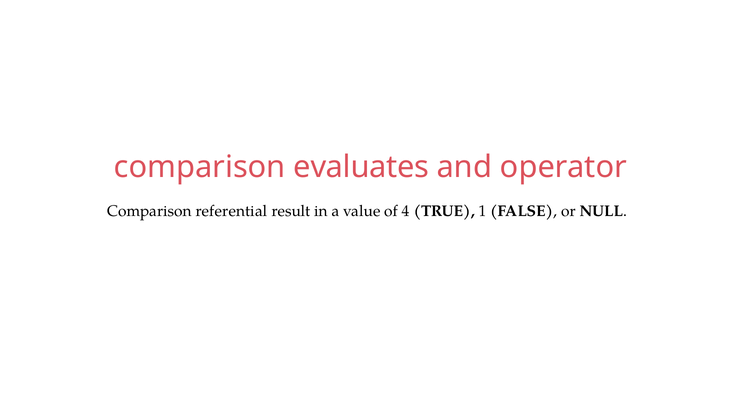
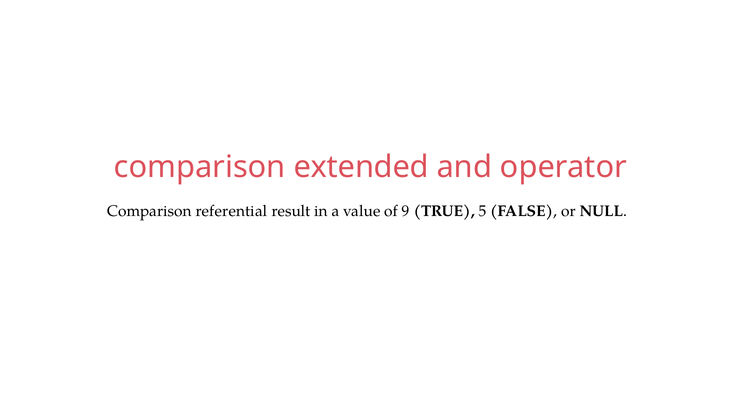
evaluates: evaluates -> extended (361, 167)
4: 4 -> 9 (406, 211)
1: 1 -> 5 (483, 211)
